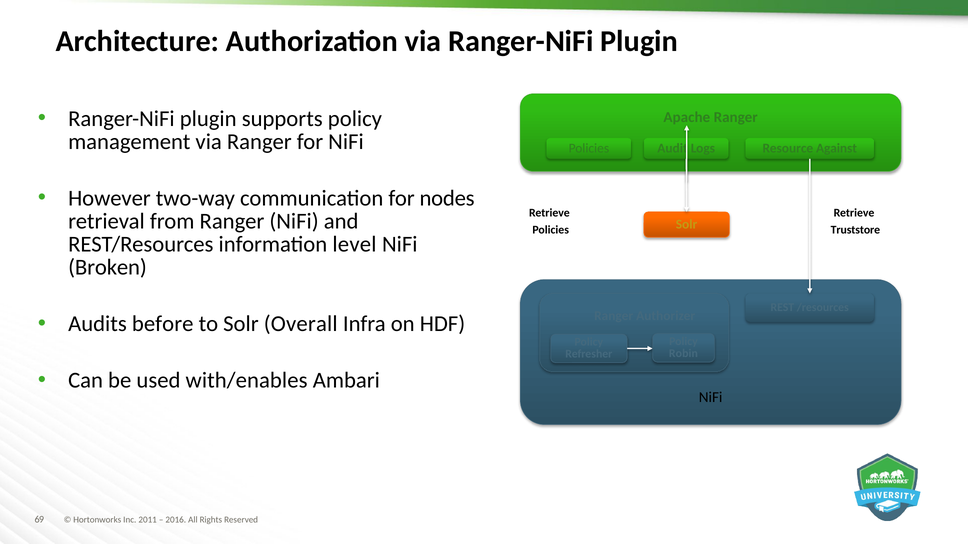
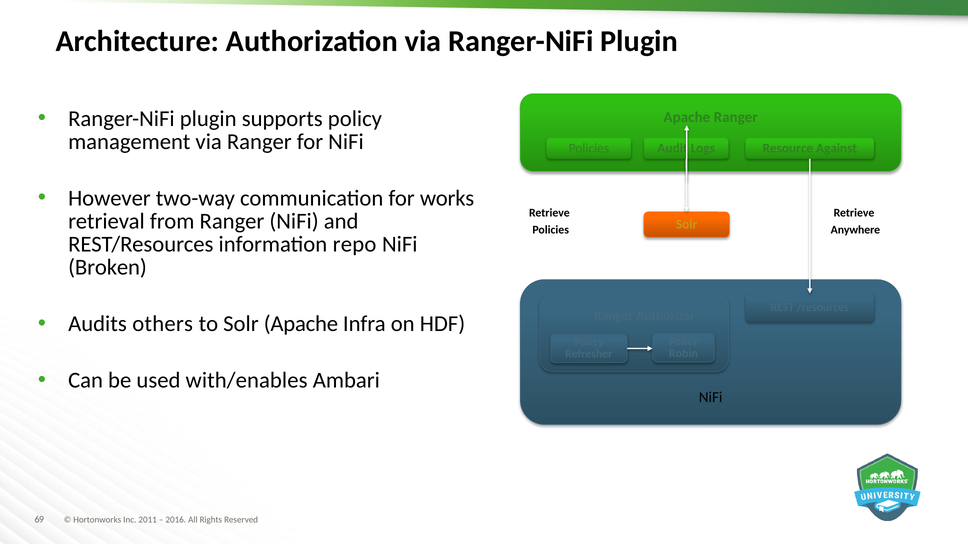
nodes: nodes -> works (447, 198)
Truststore: Truststore -> Anywhere (855, 230)
level: level -> repo (354, 245)
before: before -> others (163, 324)
Solr Overall: Overall -> Apache (301, 324)
